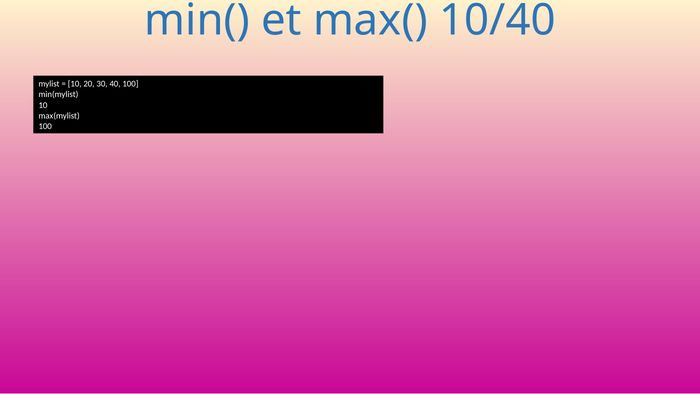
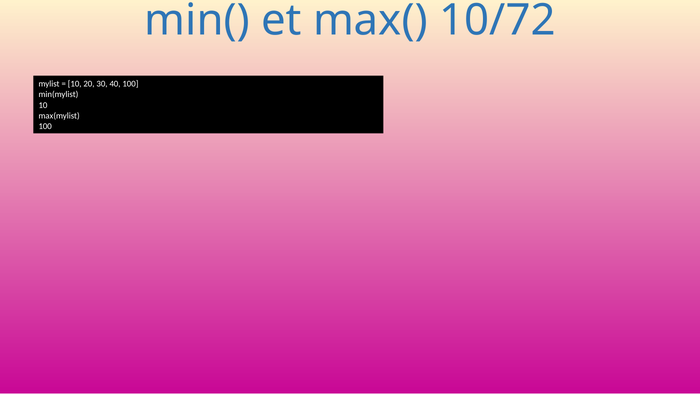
10/40: 10/40 -> 10/72 (497, 20)
